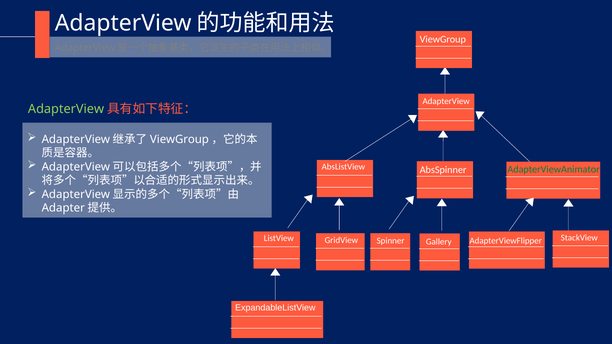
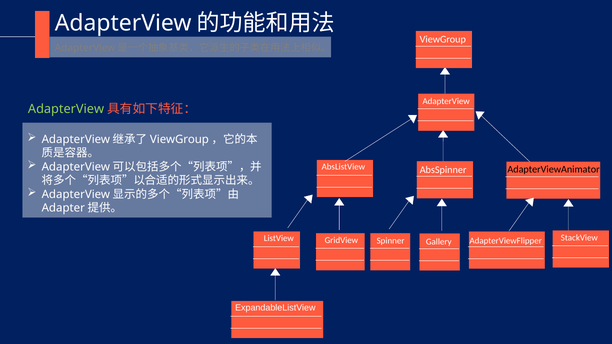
AdapterViewAnimator colour: green -> black (554, 170)
